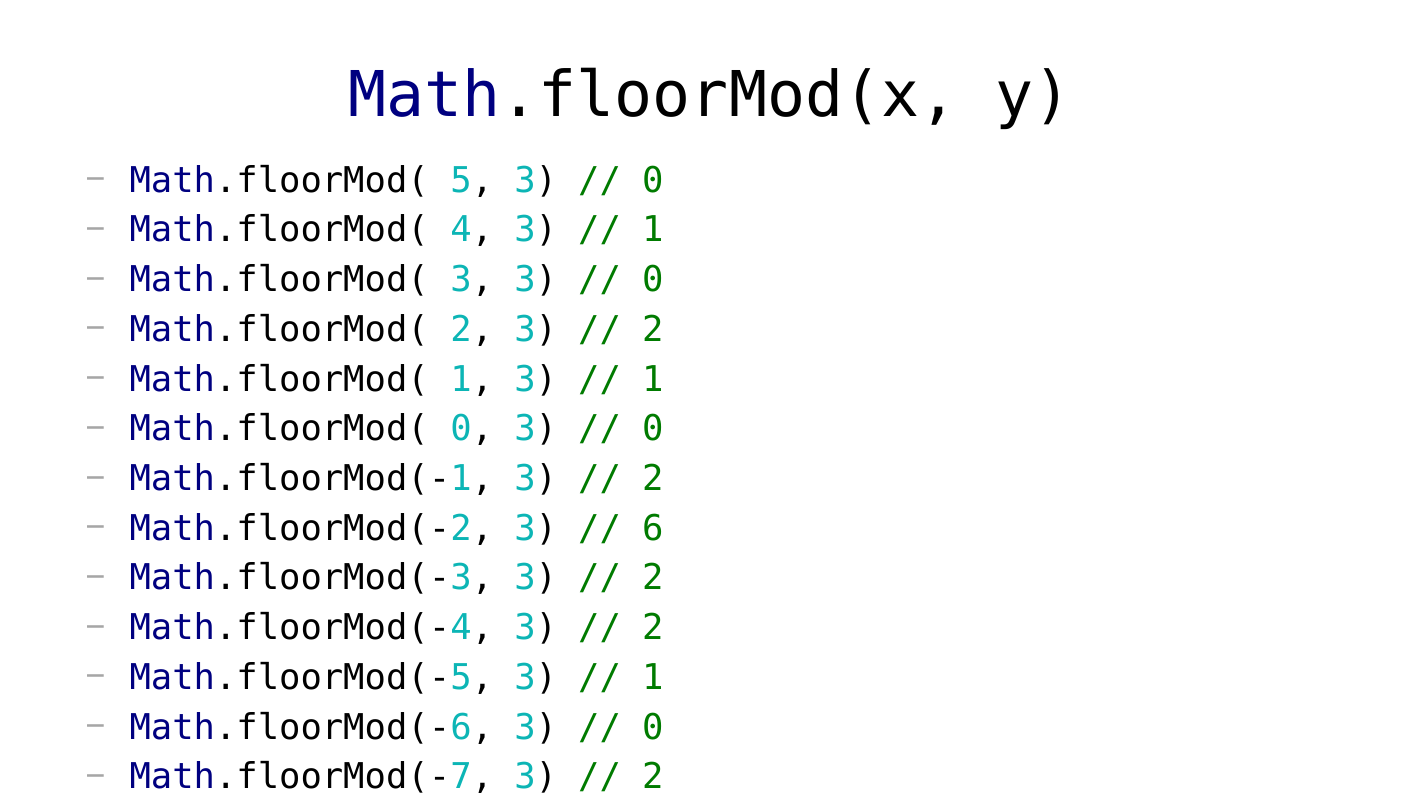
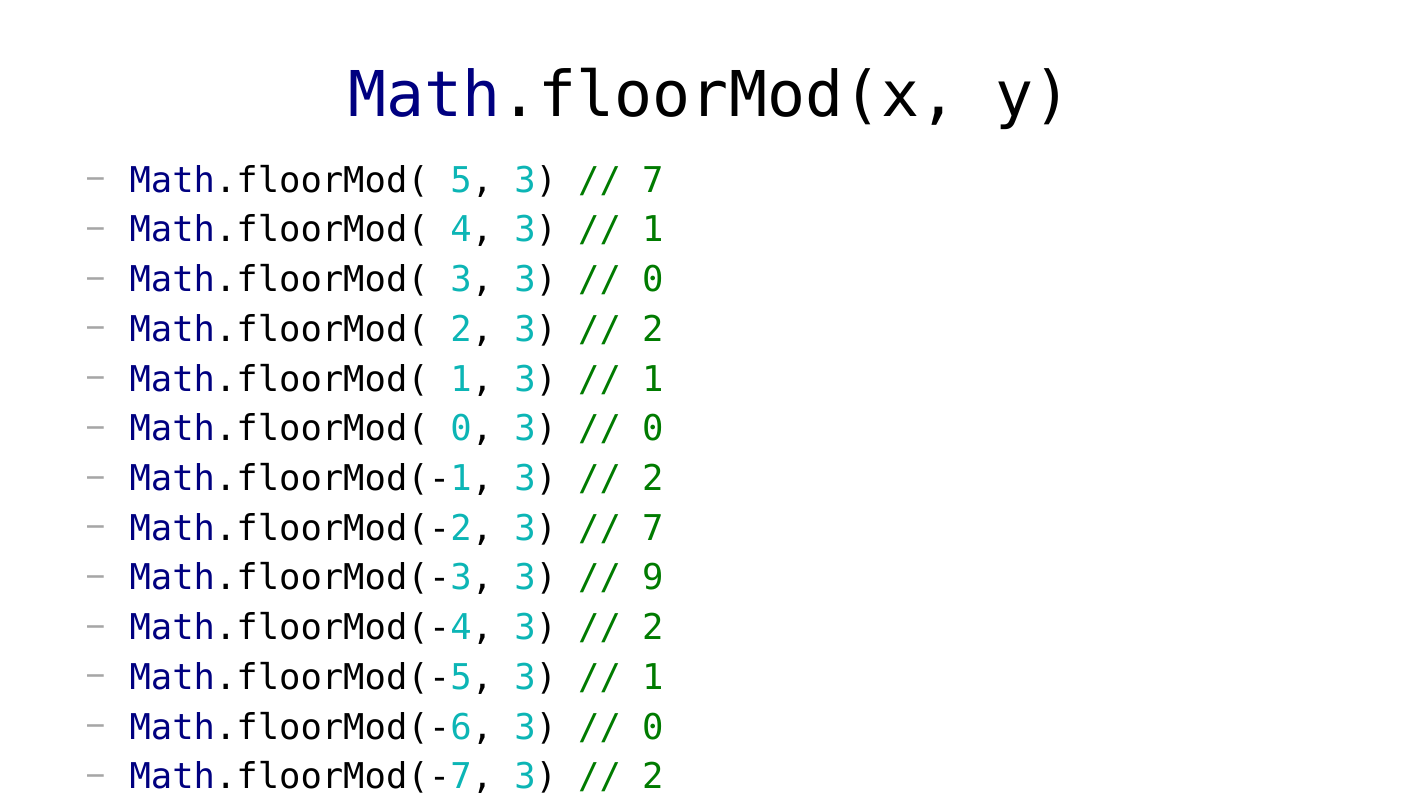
0: 0 -> 7 (653, 181)
6: 6 -> 7 (653, 529)
2: 2 -> 9 (653, 578)
